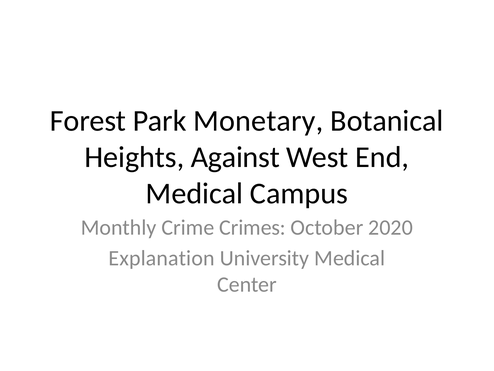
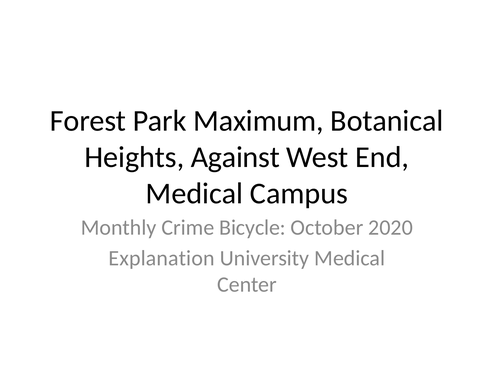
Monetary: Monetary -> Maximum (258, 121)
Crimes: Crimes -> Bicycle (253, 227)
